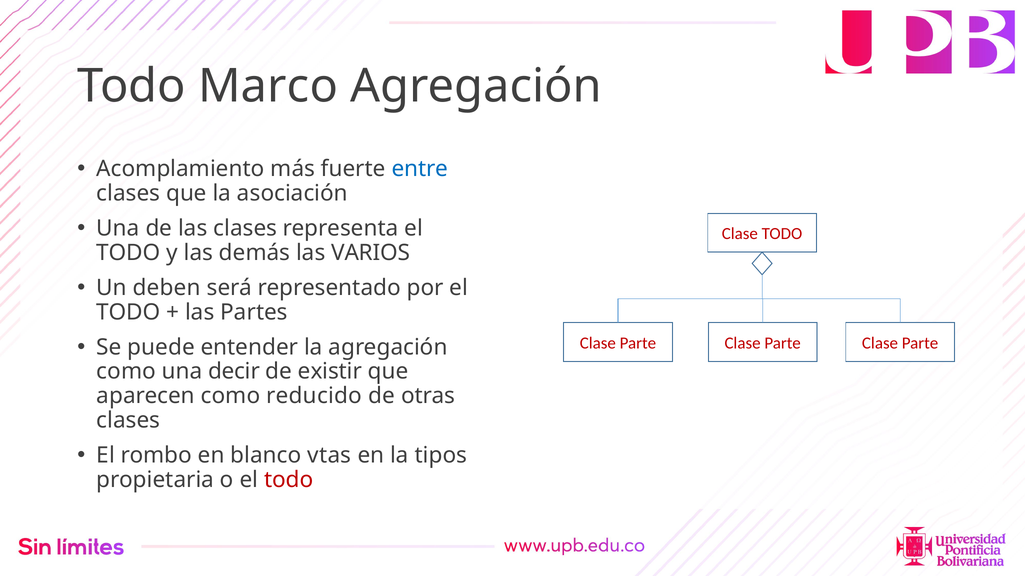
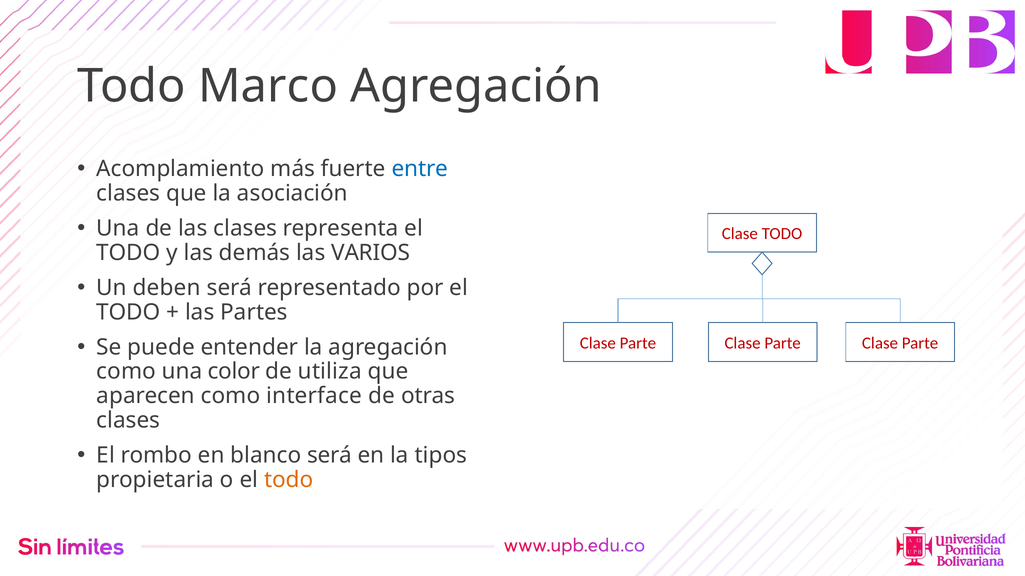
decir: decir -> color (234, 372)
existir: existir -> utiliza (330, 372)
reducido: reducido -> interface (314, 396)
blanco vtas: vtas -> será (330, 456)
todo colour: red -> orange (289, 480)
